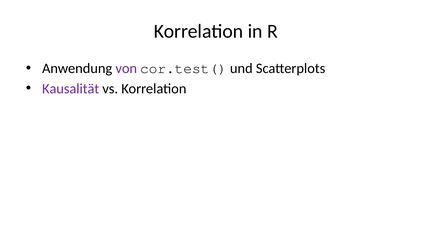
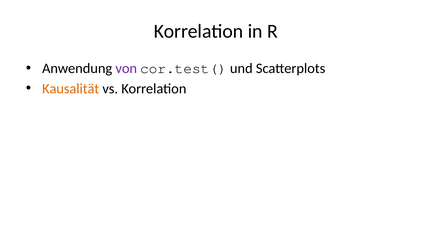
Kausalität colour: purple -> orange (71, 89)
